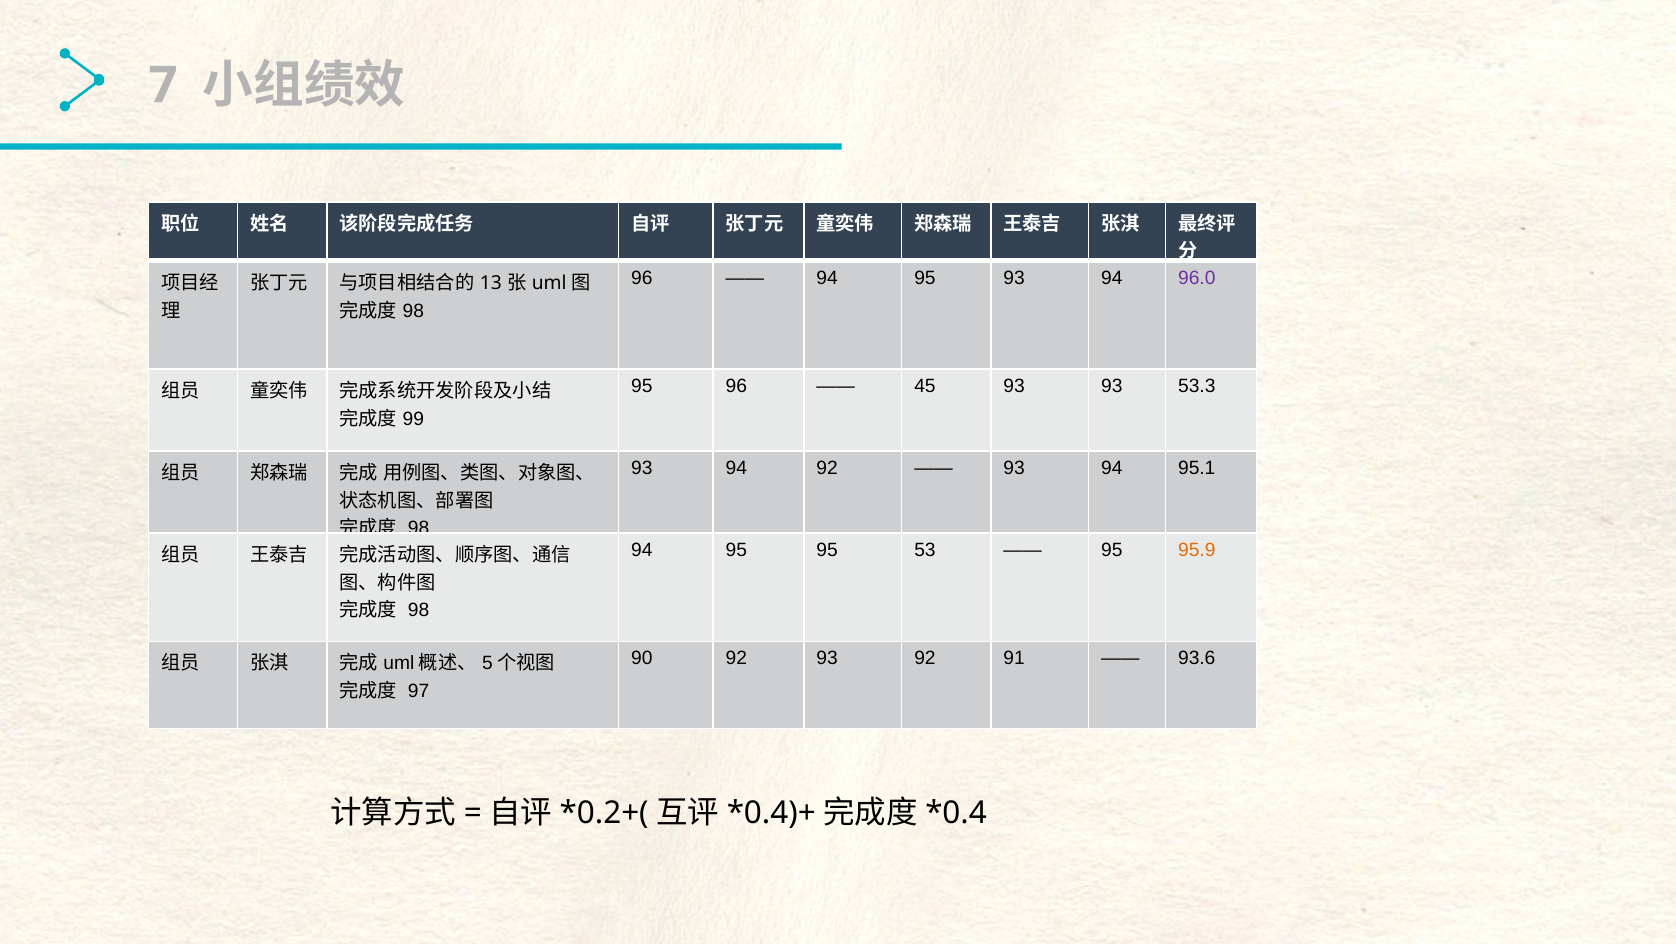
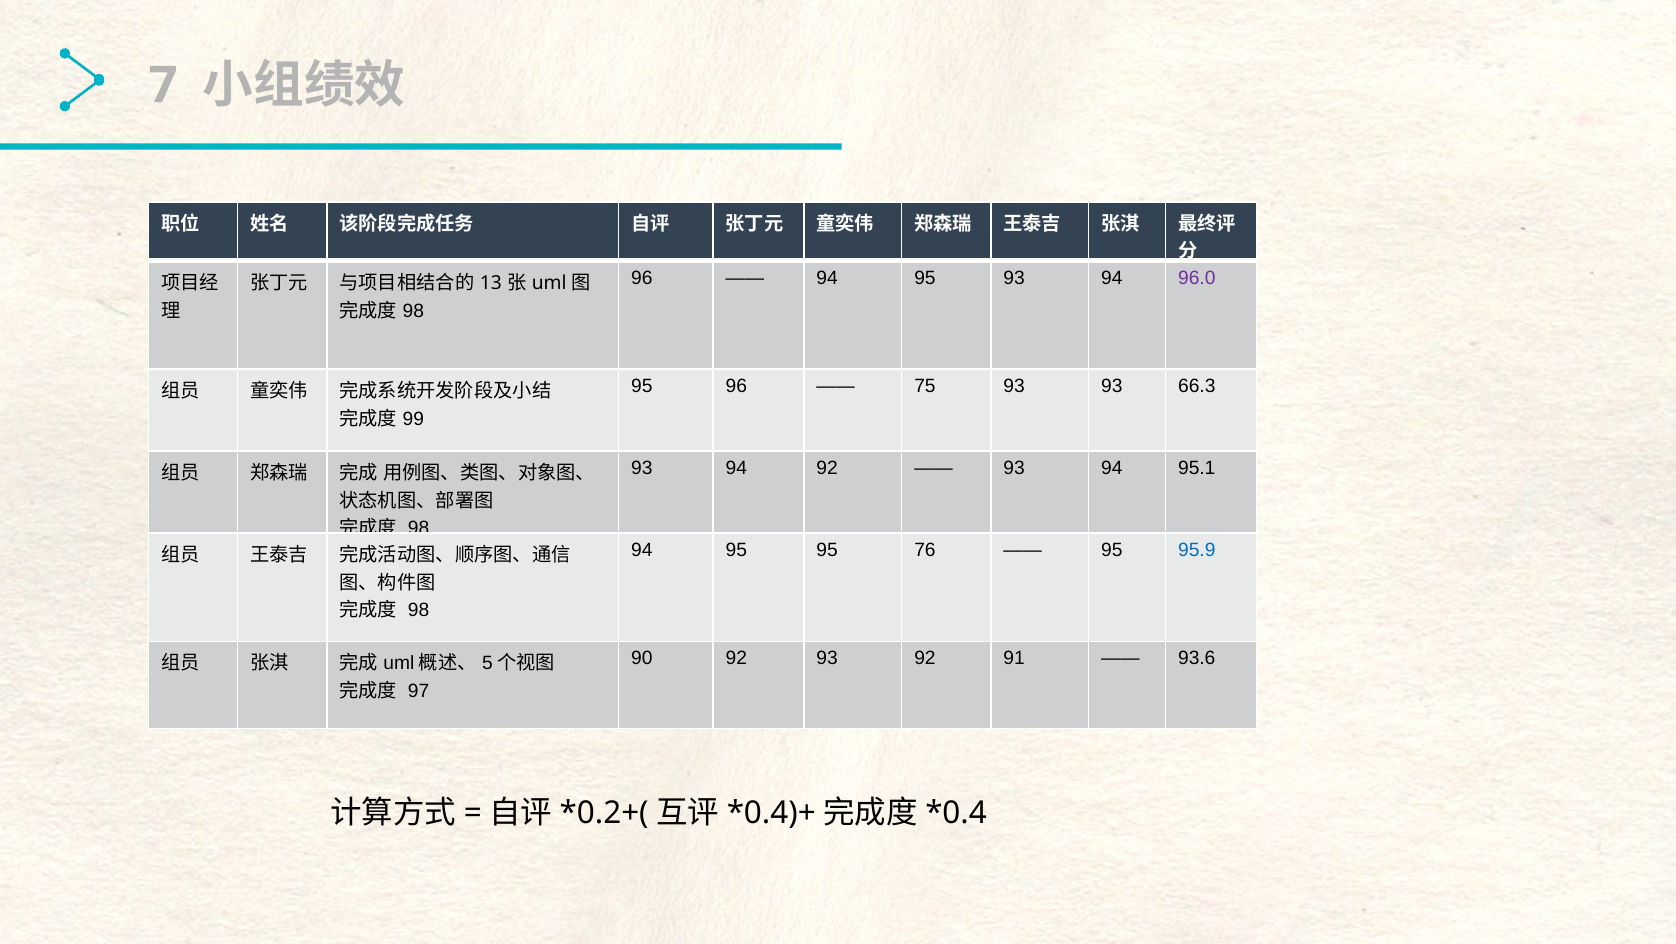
45: 45 -> 75 (925, 386)
53.3: 53.3 -> 66.3 (1197, 386)
53: 53 -> 76 (925, 550)
95.9 colour: orange -> blue (1197, 550)
